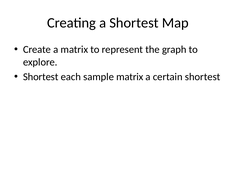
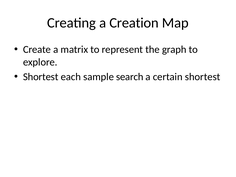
a Shortest: Shortest -> Creation (134, 23)
sample matrix: matrix -> search (130, 77)
